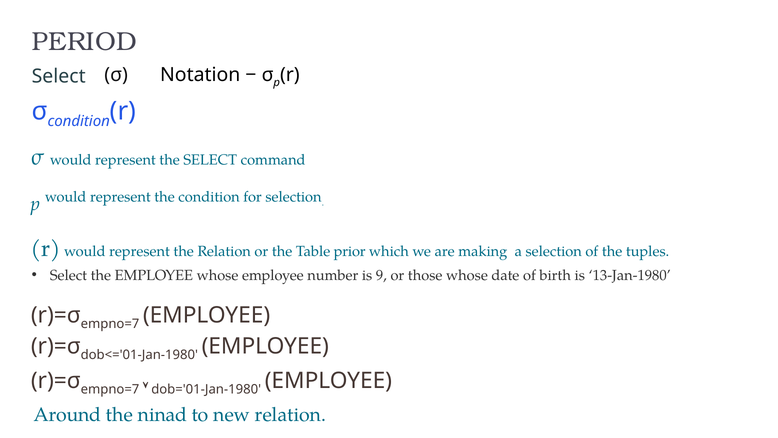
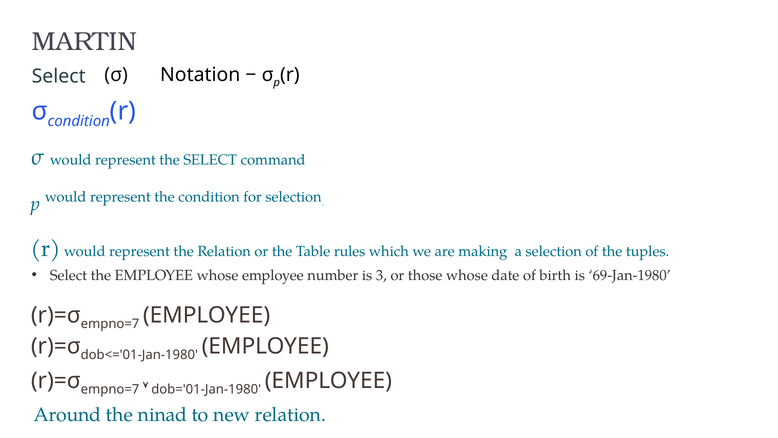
PERIOD: PERIOD -> MARTIN (84, 42)
prior: prior -> rules (350, 251)
9: 9 -> 3 (381, 275)
13-Jan-1980: 13-Jan-1980 -> 69-Jan-1980 (630, 275)
